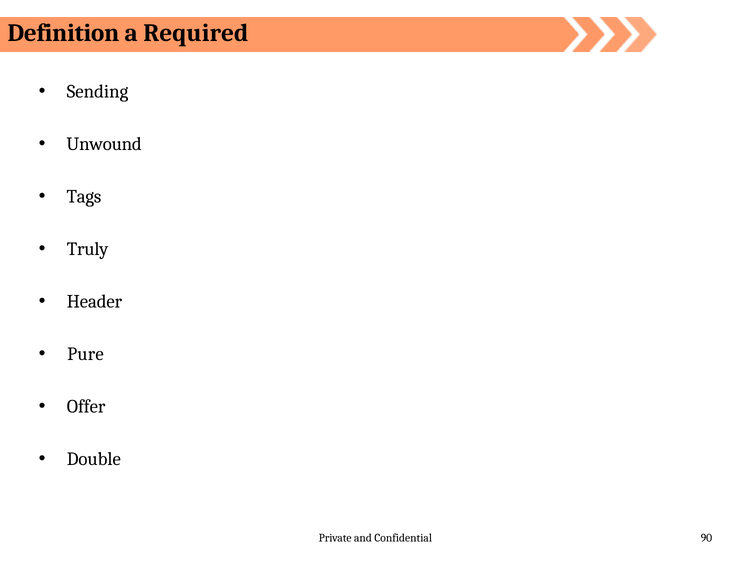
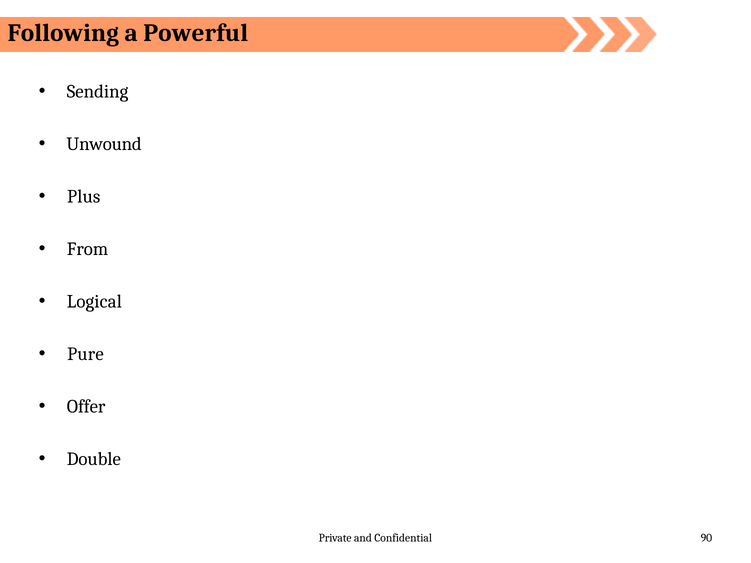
Definition: Definition -> Following (63, 33)
Required: Required -> Powerful (196, 33)
Tags: Tags -> Plus (84, 197)
Truly: Truly -> From (87, 249)
Header: Header -> Logical (94, 302)
